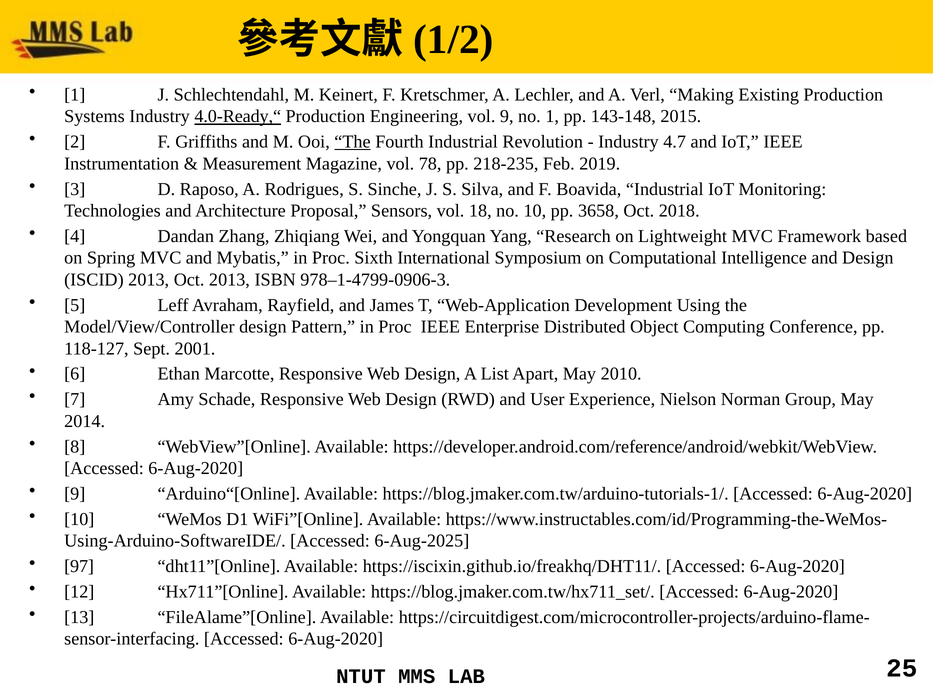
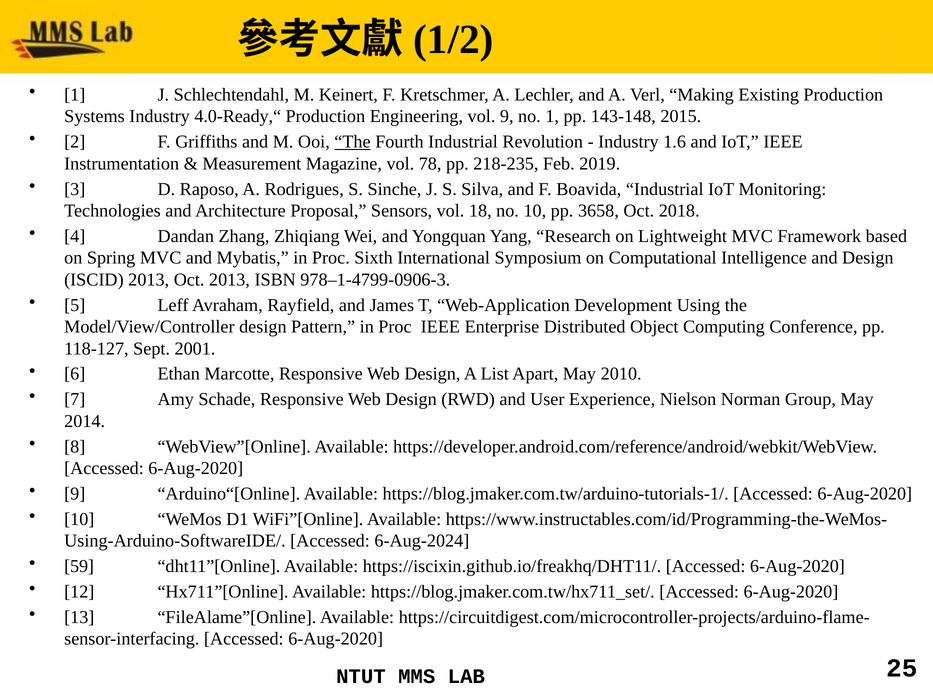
4.0-Ready,“ underline: present -> none (238, 117)
4.7: 4.7 -> 1.6 (675, 142)
6-Aug-2025: 6-Aug-2025 -> 6-Aug-2024 (422, 541)
97: 97 -> 59 (79, 567)
